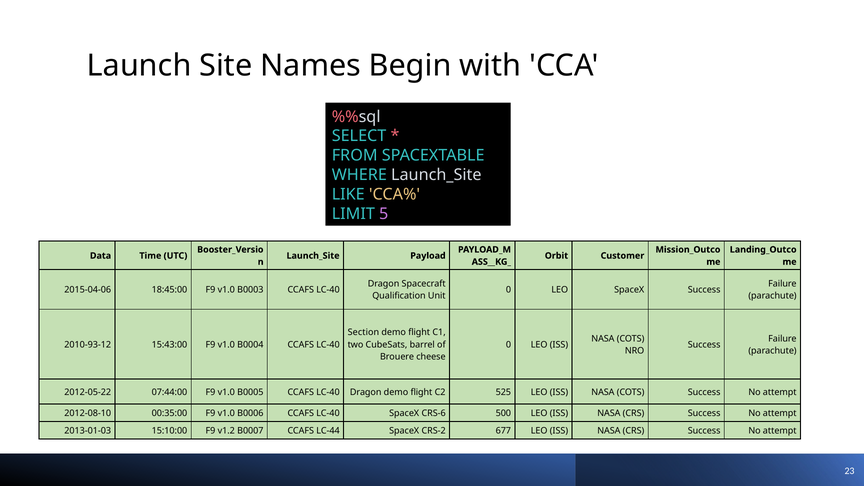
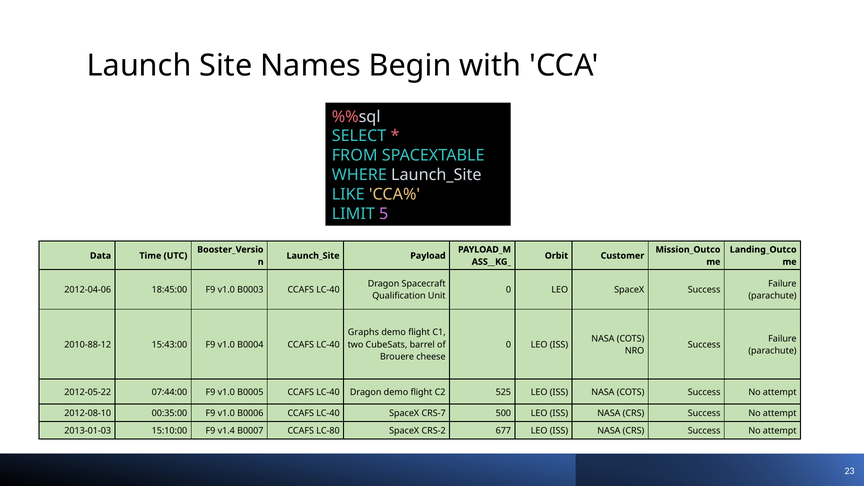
2015-04-06: 2015-04-06 -> 2012-04-06 (88, 290)
Section: Section -> Graphs (363, 332)
2010-93-12: 2010-93-12 -> 2010-88-12 (88, 345)
CRS-6: CRS-6 -> CRS-7 (434, 413)
v1.2: v1.2 -> v1.4 (226, 431)
LC-44: LC-44 -> LC-80 (328, 431)
